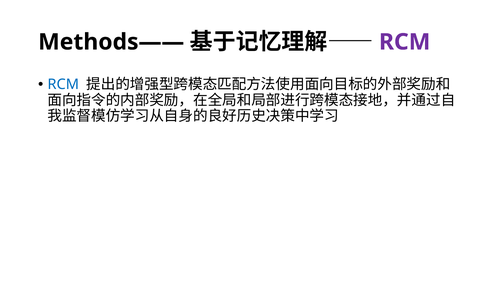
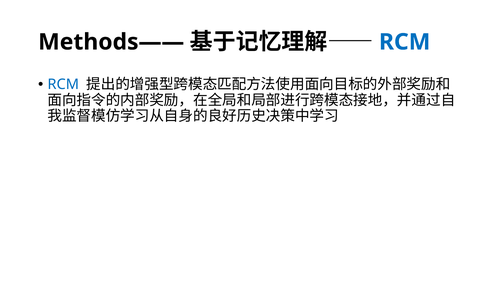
RCM colour: purple -> blue (405, 42)
